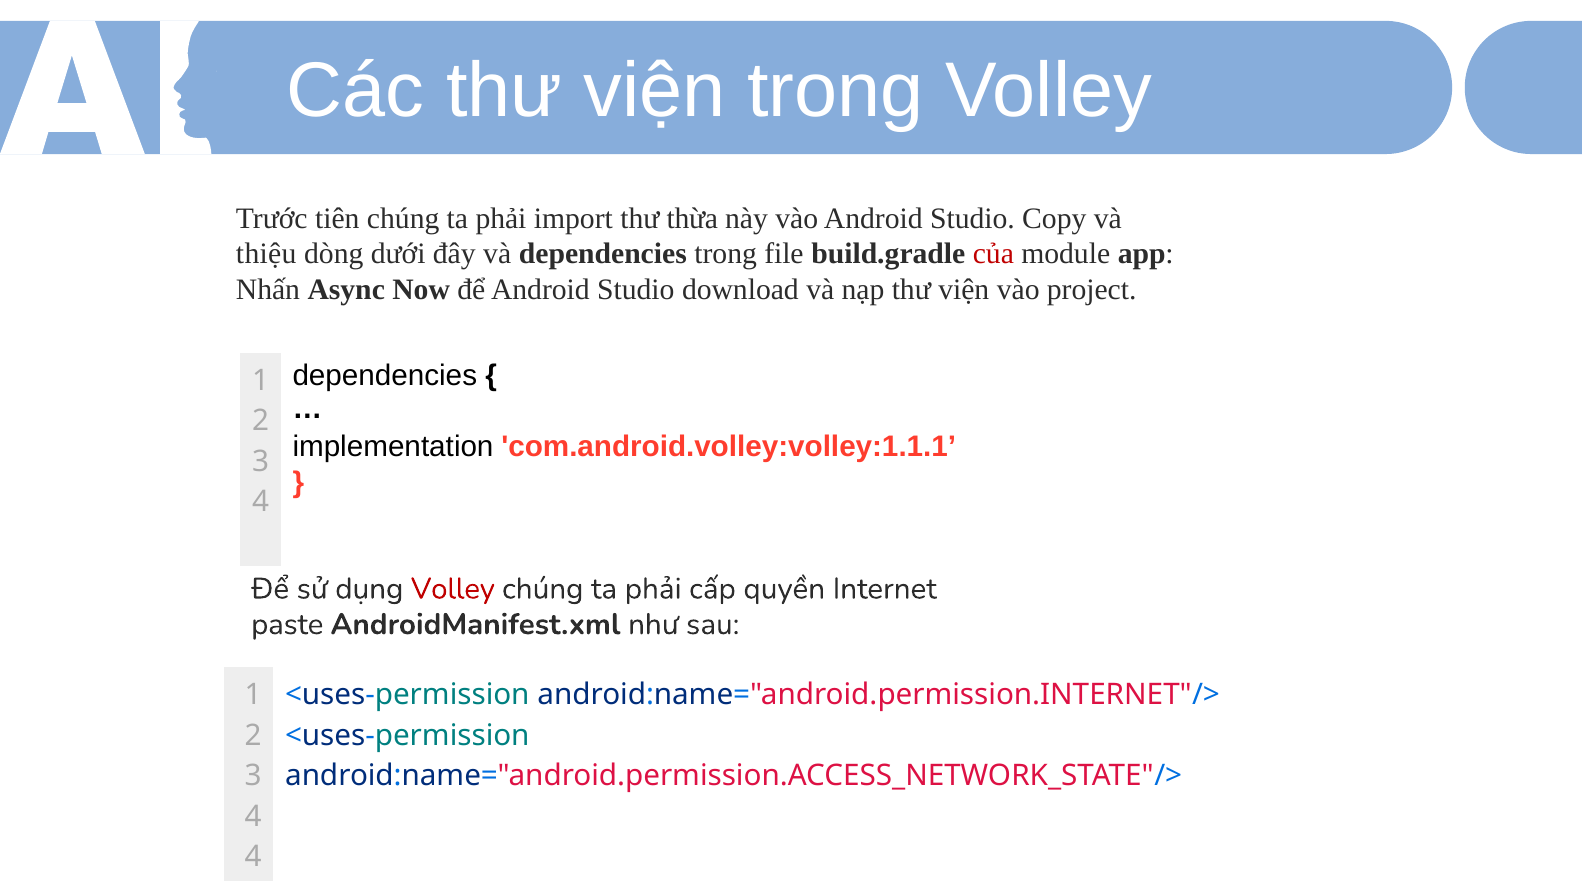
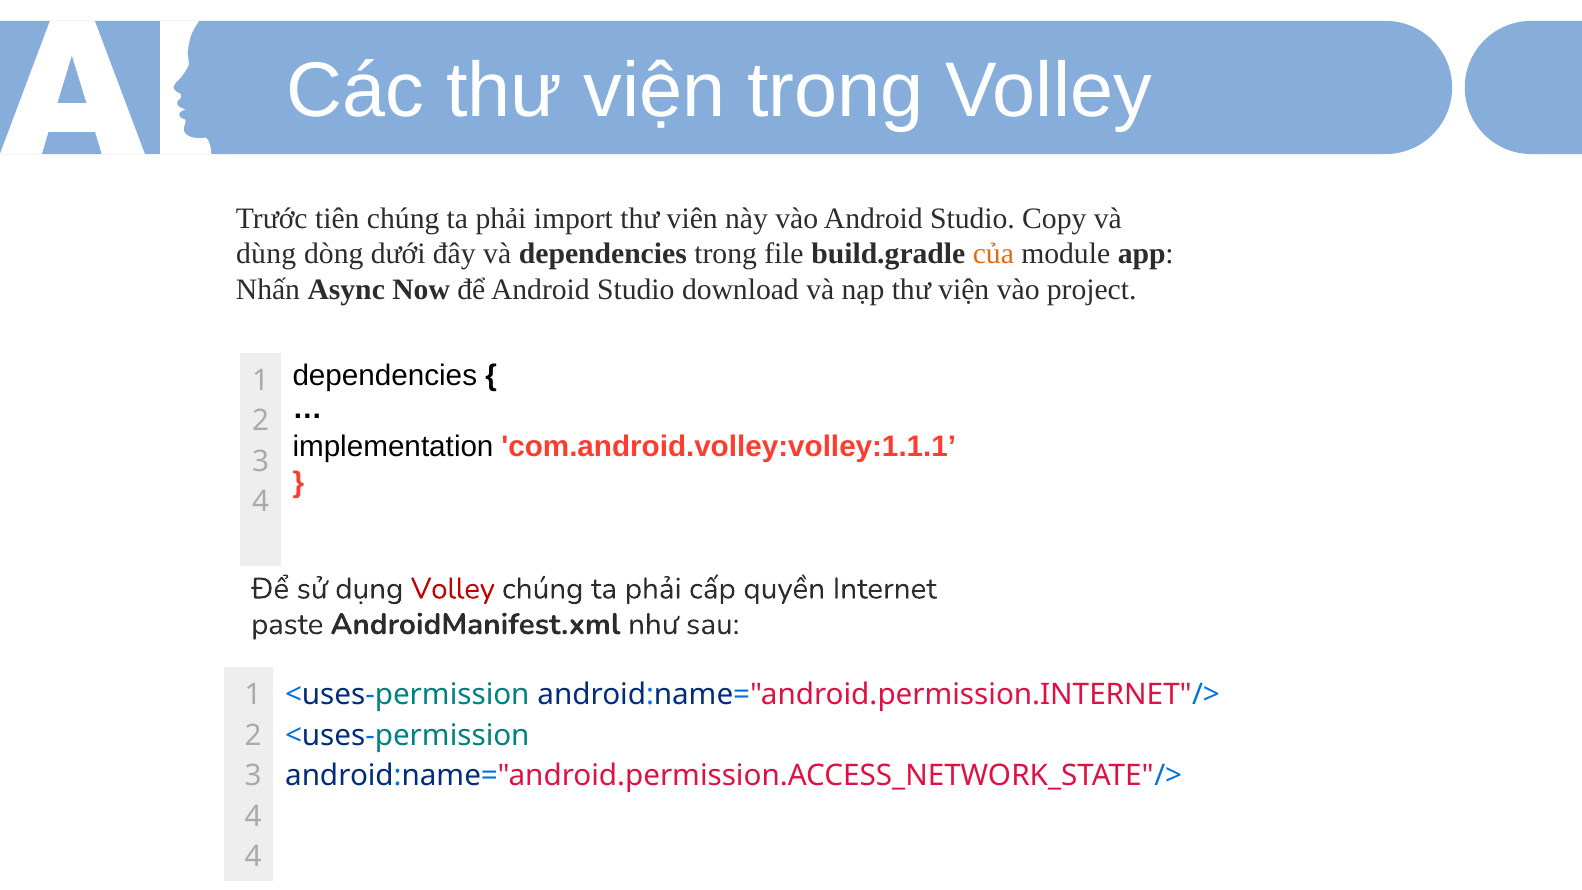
thừa: thừa -> viên (692, 218)
thiệu: thiệu -> dùng (266, 254)
của colour: red -> orange (993, 254)
